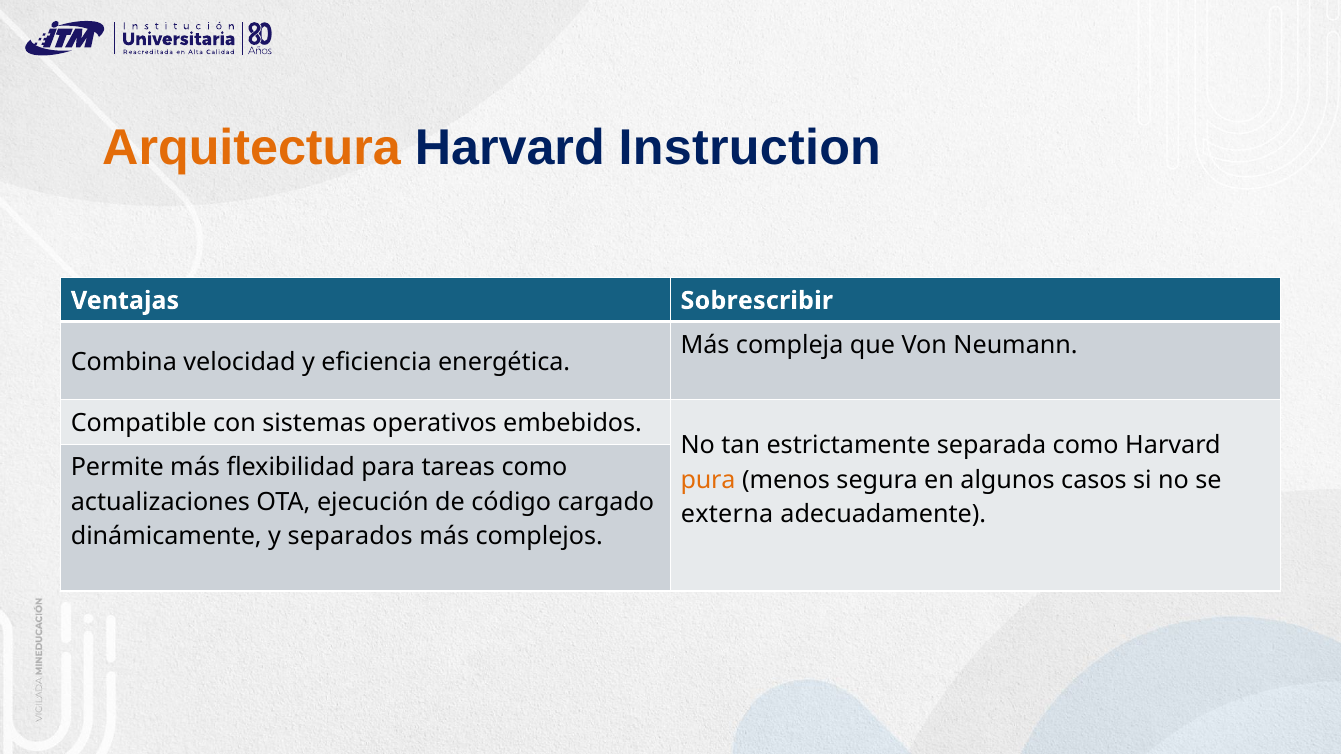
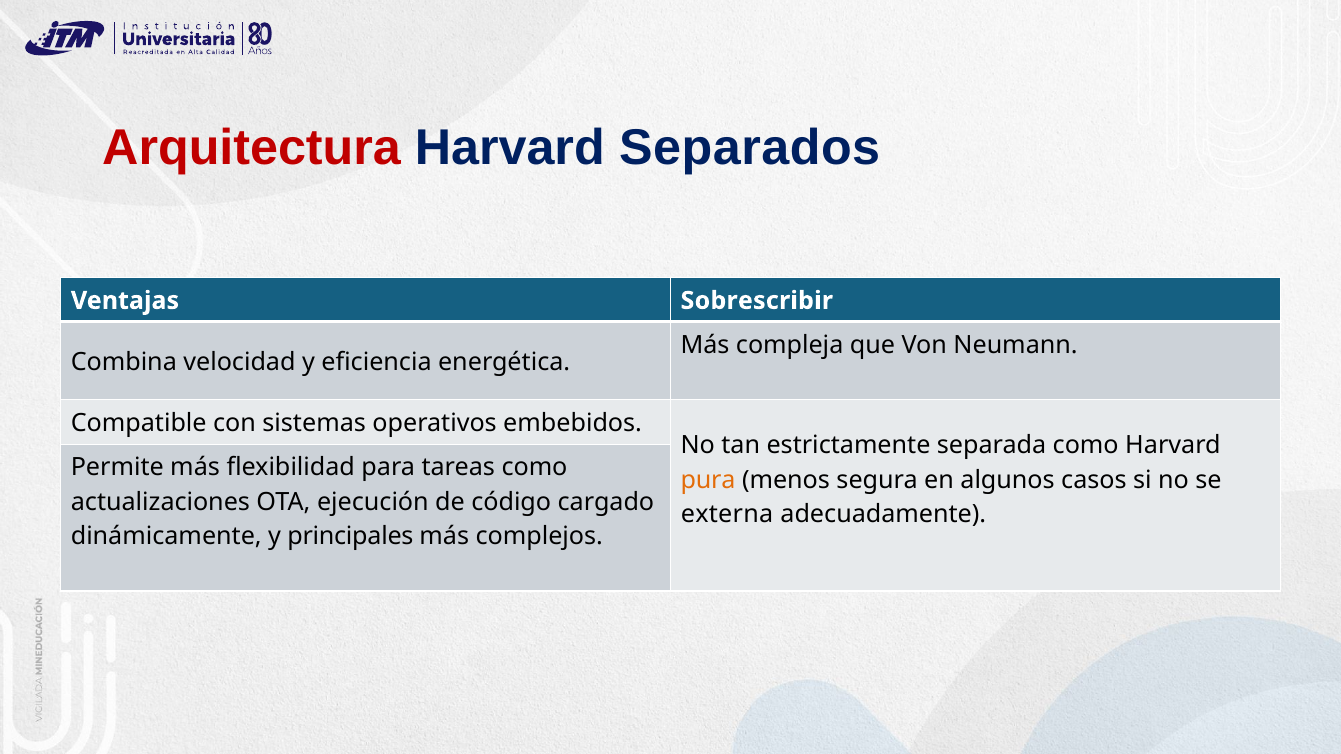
Arquitectura colour: orange -> red (252, 148)
Instruction: Instruction -> Separados (750, 148)
separados: separados -> principales (350, 536)
